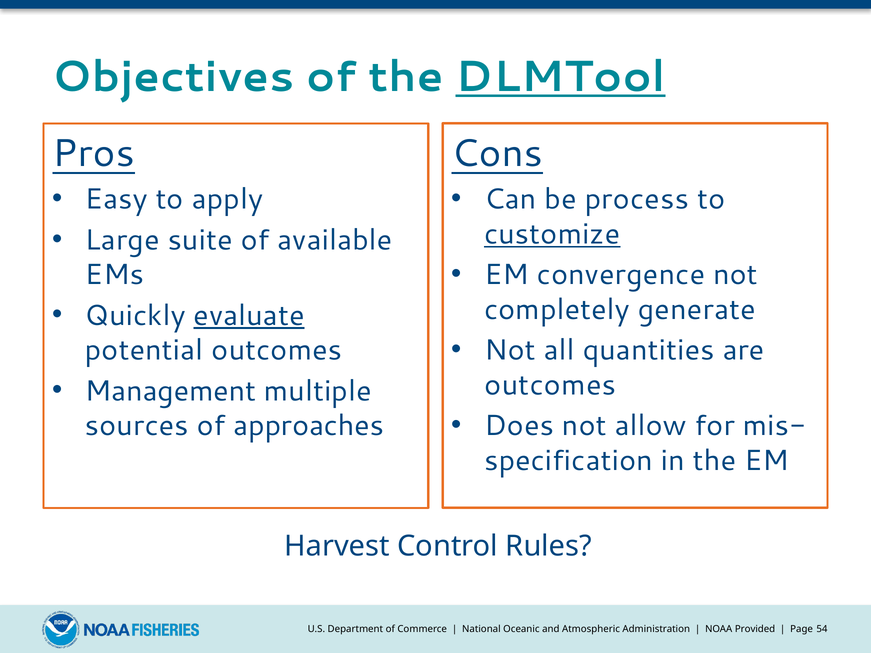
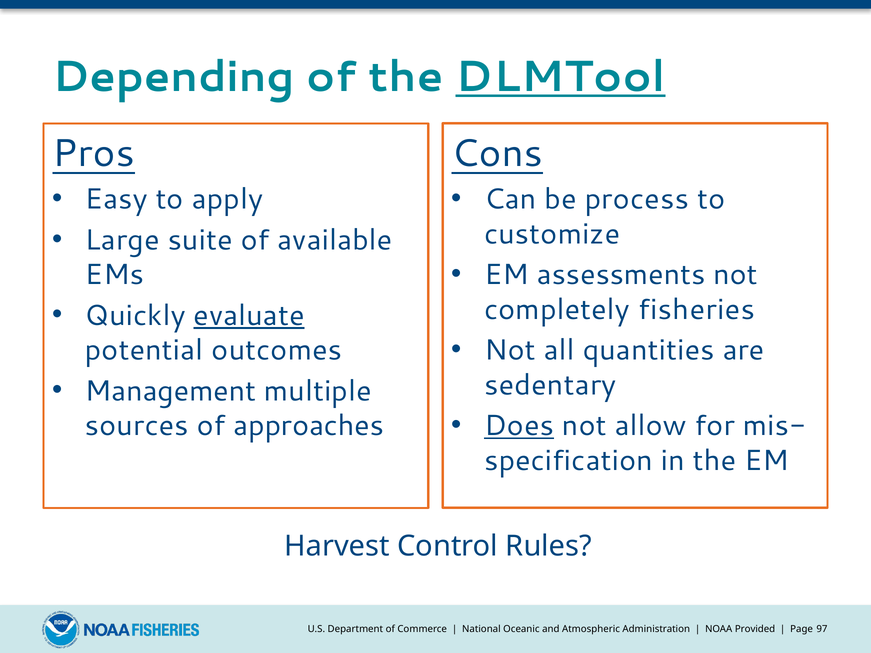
Objectives: Objectives -> Depending (174, 77)
customize underline: present -> none (552, 234)
convergence: convergence -> assessments (621, 275)
generate: generate -> fisheries (697, 310)
outcomes: outcomes -> sedentary (550, 385)
Does underline: none -> present (519, 426)
54: 54 -> 97 (822, 629)
